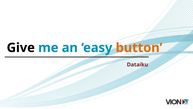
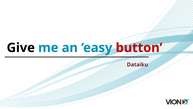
button colour: orange -> red (139, 48)
